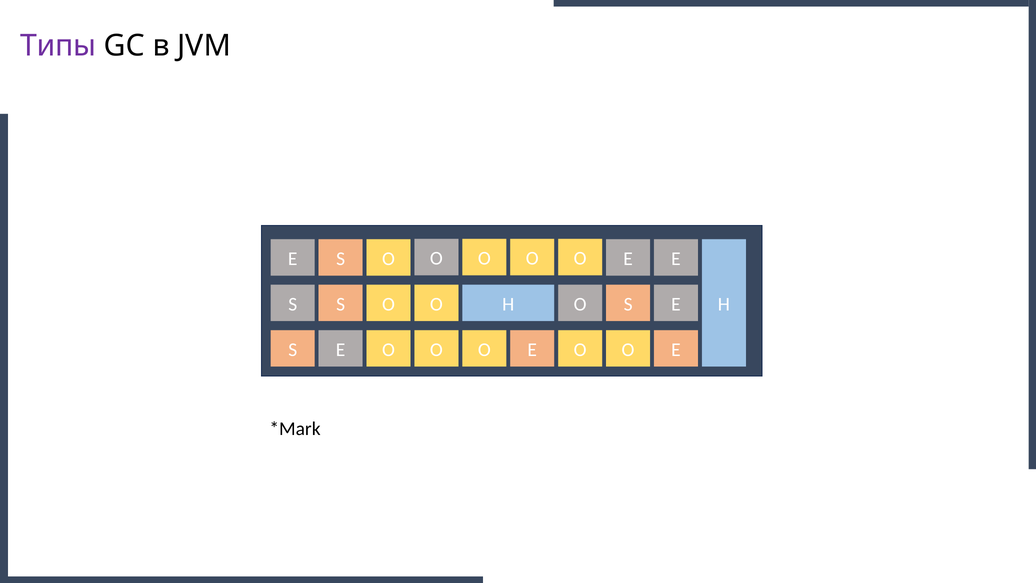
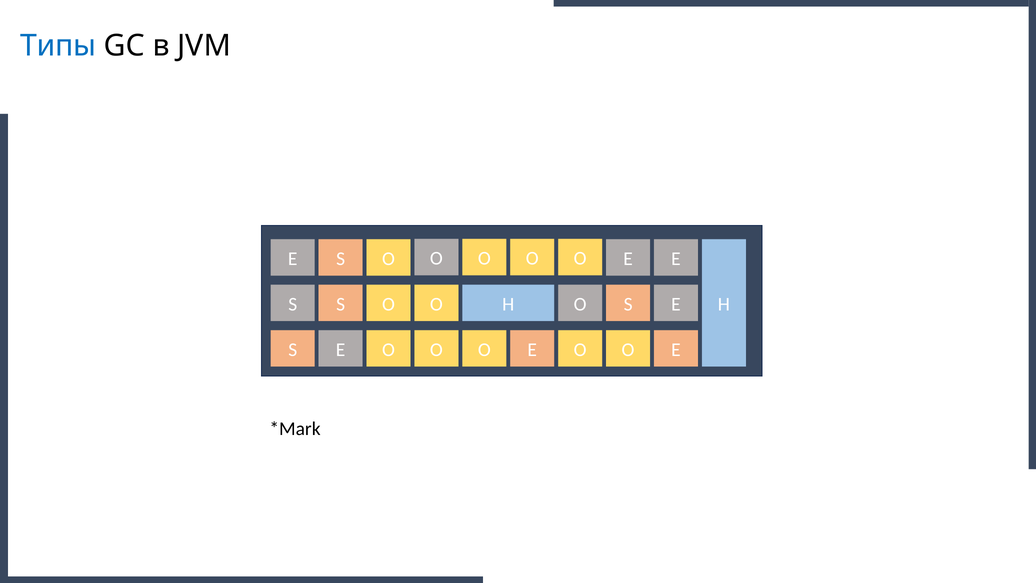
Типы colour: purple -> blue (58, 46)
